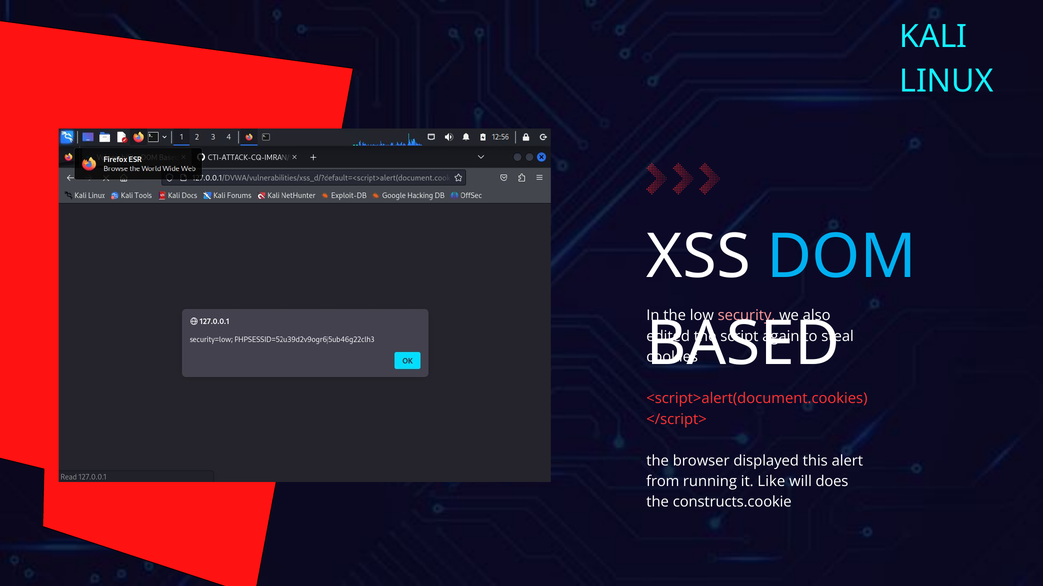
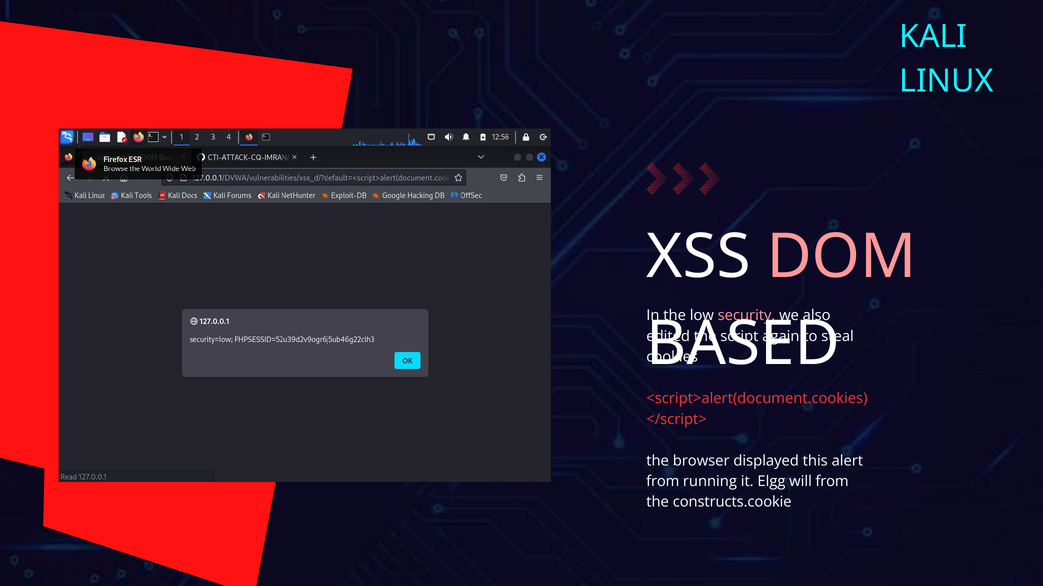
DOM colour: light blue -> pink (842, 257)
Like: Like -> Elgg (771, 482)
will does: does -> from (832, 482)
